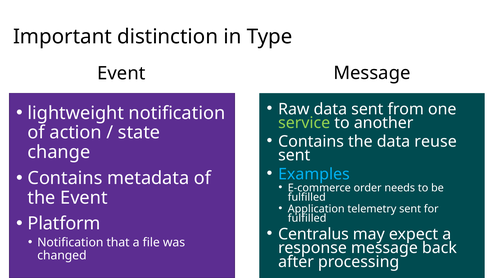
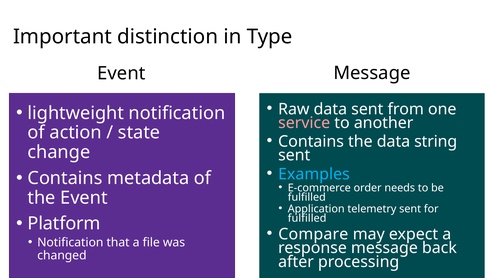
service colour: light green -> pink (304, 123)
reuse: reuse -> string (436, 142)
Centralus: Centralus -> Compare (313, 234)
